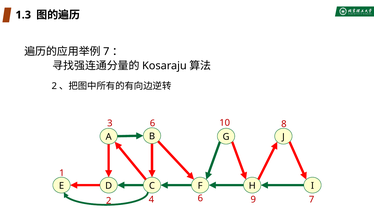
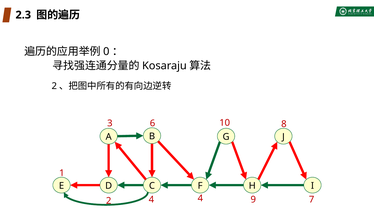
1.3: 1.3 -> 2.3 (23, 15)
7: 7 -> 0 (106, 52)
4 6: 6 -> 4 (200, 199)
